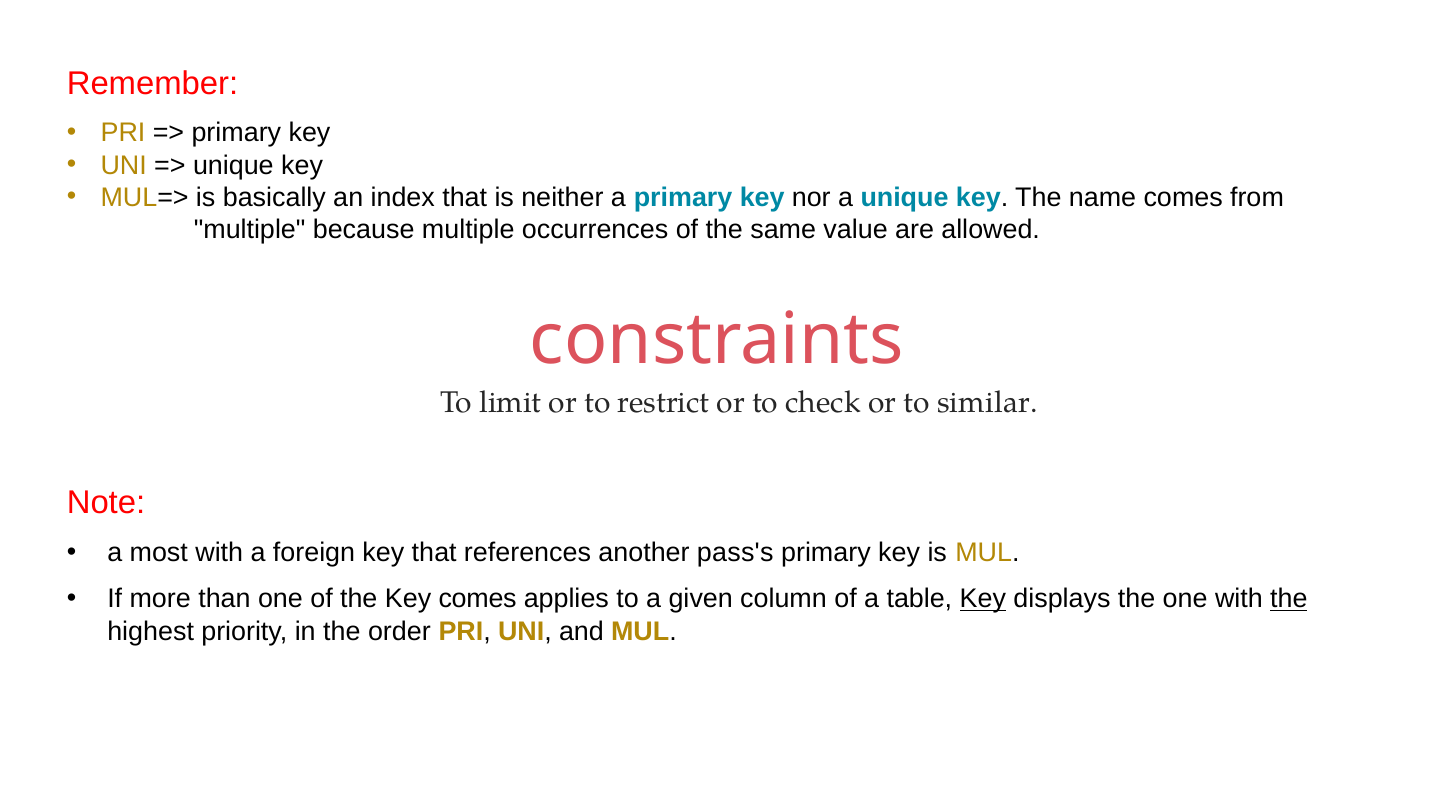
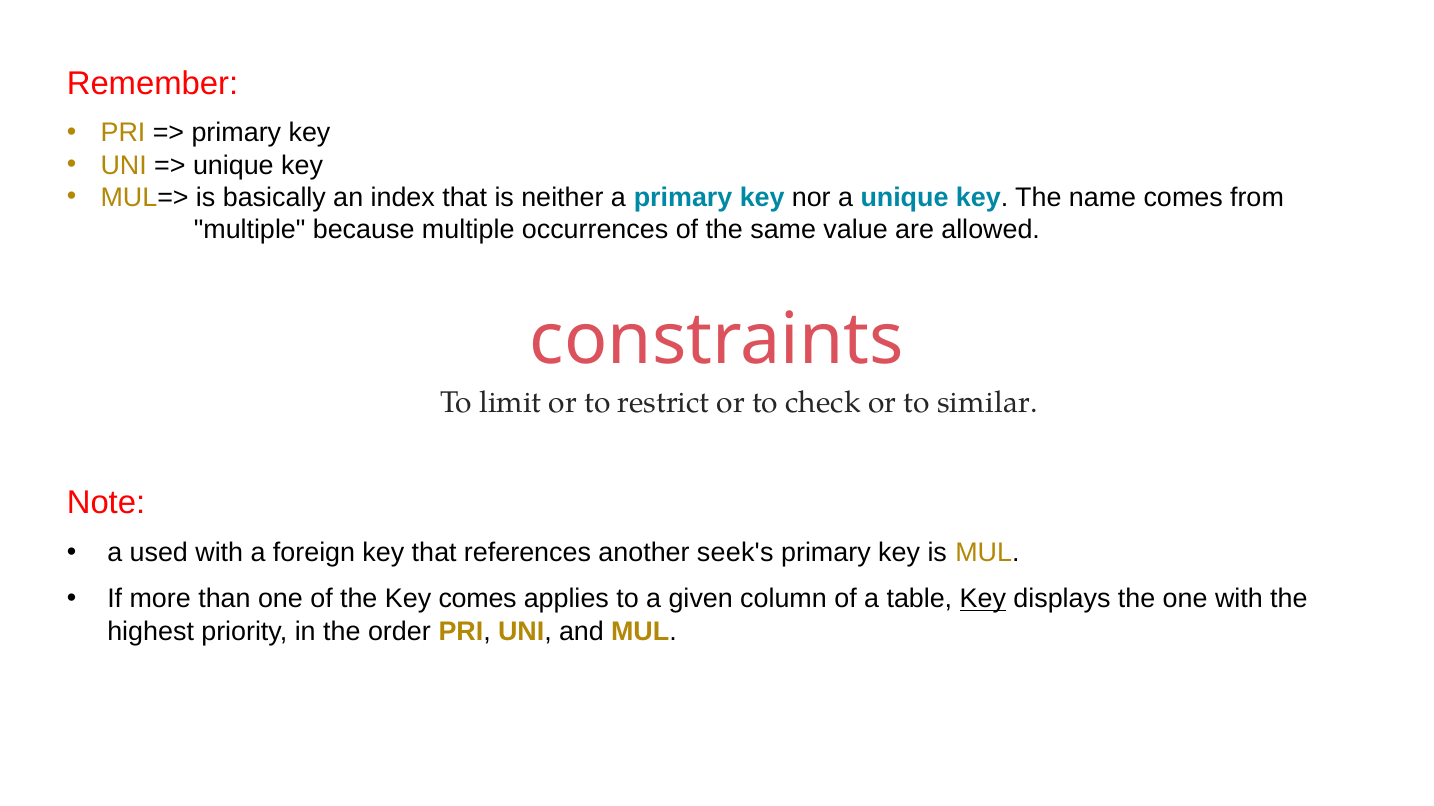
most: most -> used (159, 553)
pass's: pass's -> seek's (735, 553)
the underline: present -> none (1289, 600)
